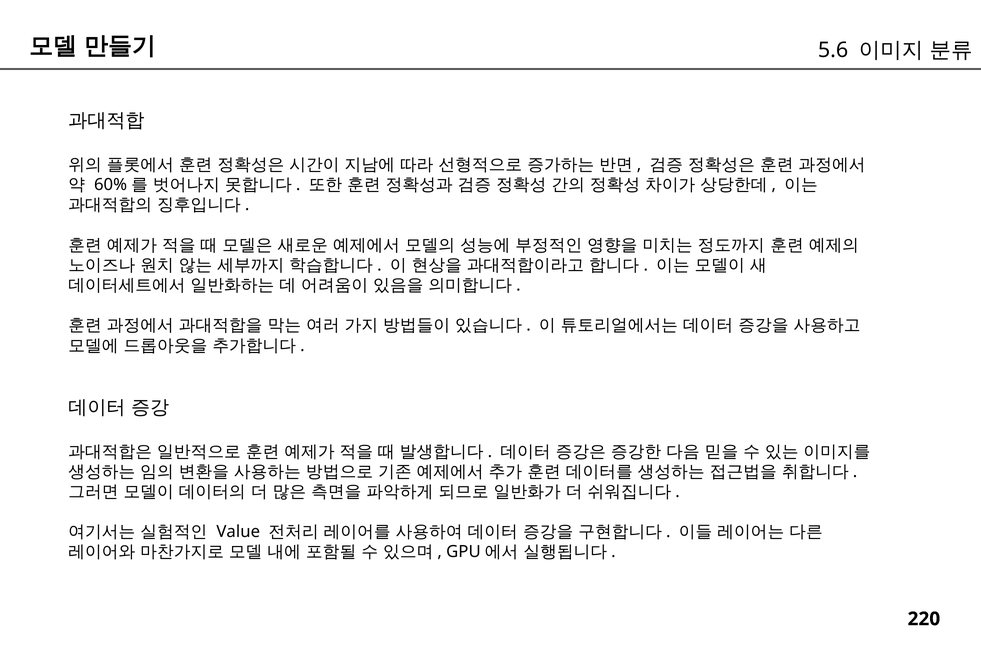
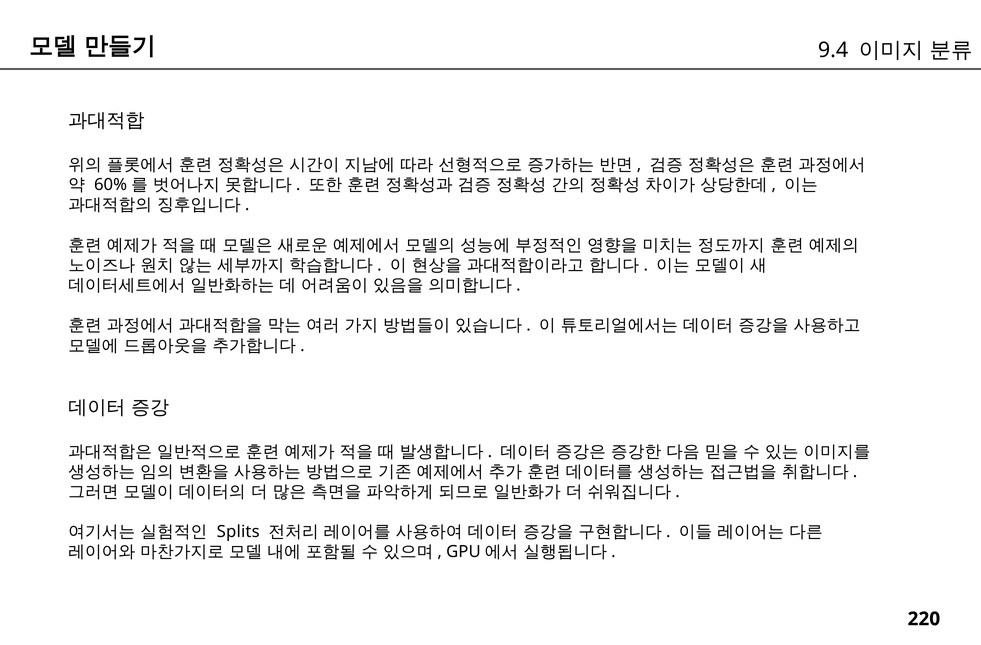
5.6: 5.6 -> 9.4 (833, 50)
Value: Value -> Splits (238, 531)
